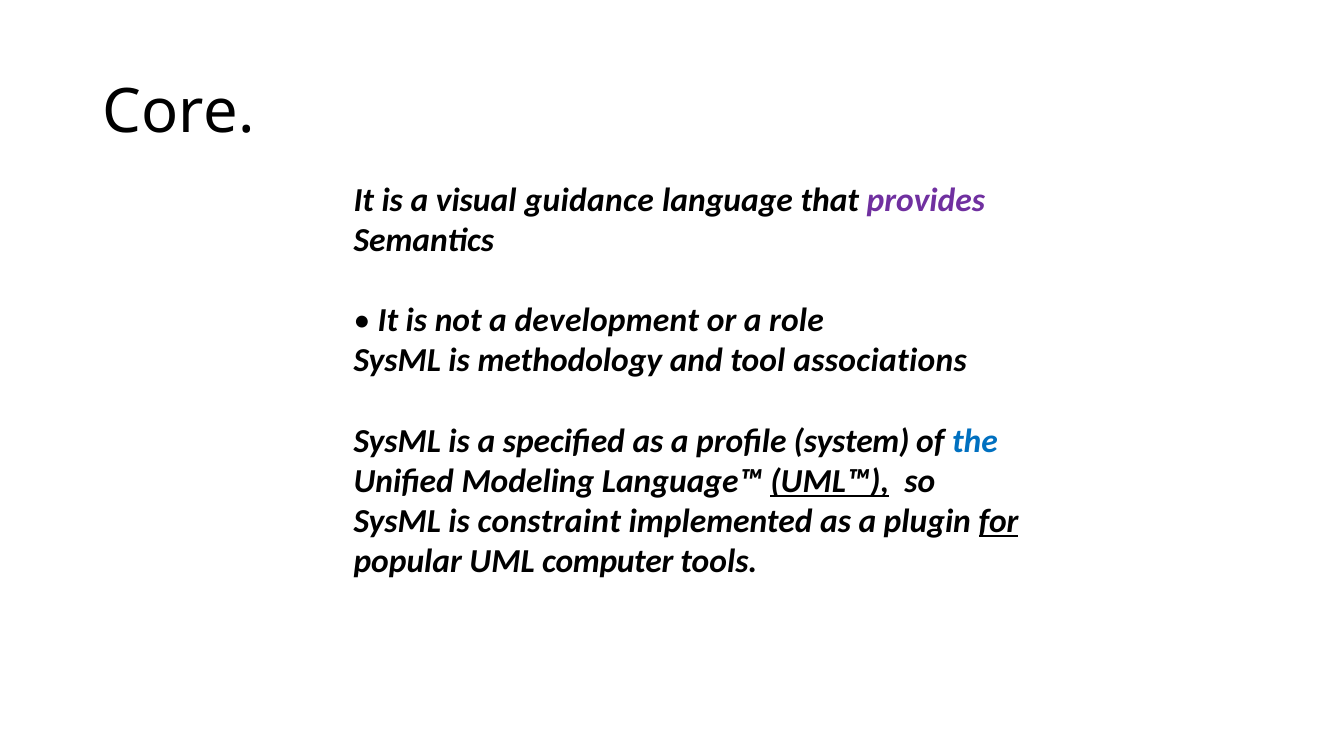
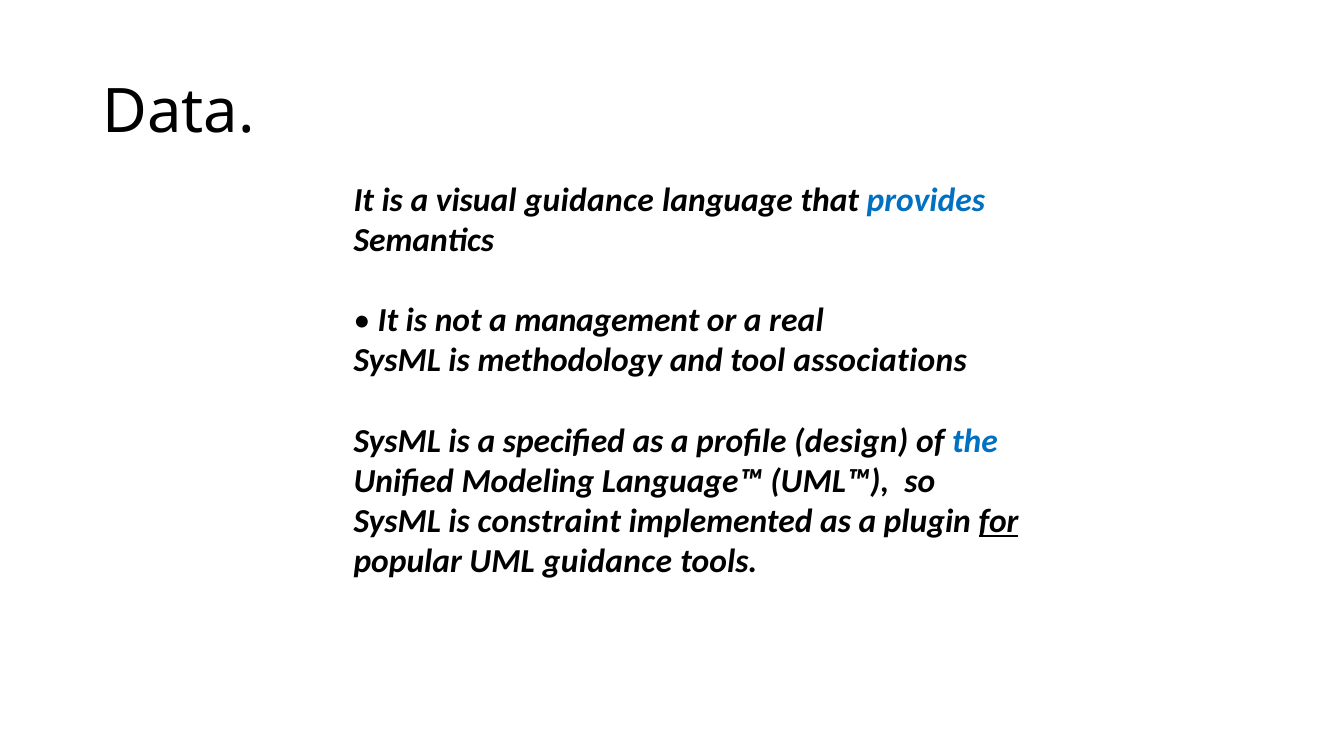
Core: Core -> Data (179, 113)
provides colour: purple -> blue (926, 200)
development: development -> management (607, 321)
role: role -> real (796, 321)
system: system -> design (851, 441)
UML™ underline: present -> none (830, 482)
UML computer: computer -> guidance (607, 562)
